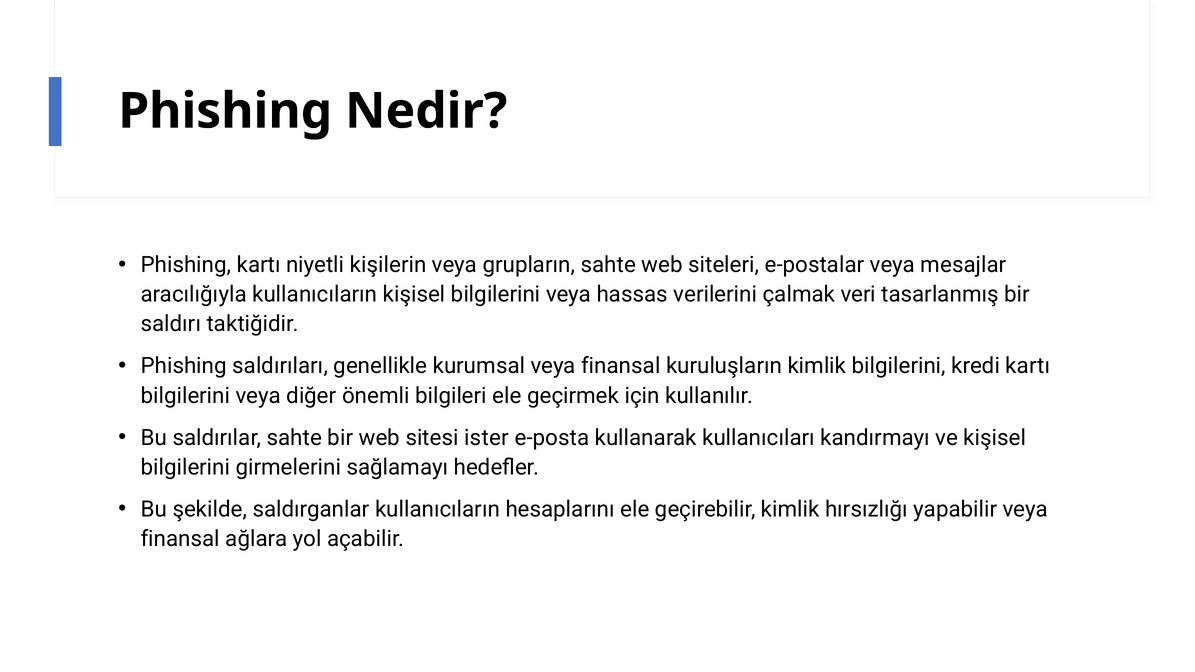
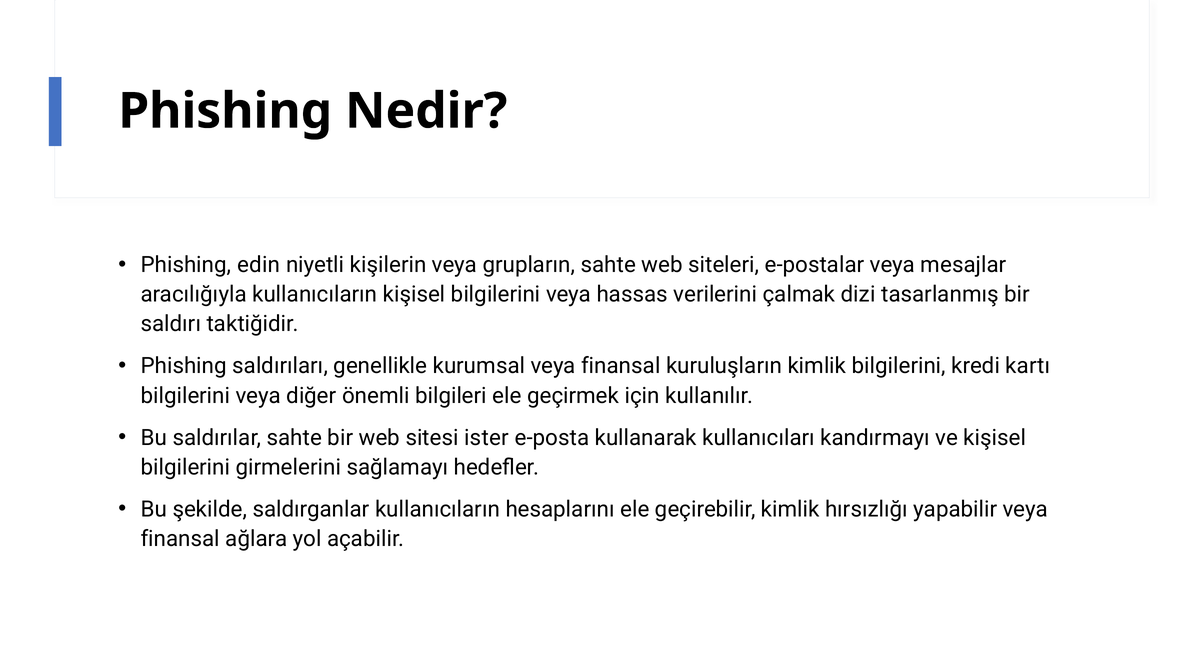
Phishing kartı: kartı -> edin (259, 265)
veri: veri -> dizi (858, 295)
